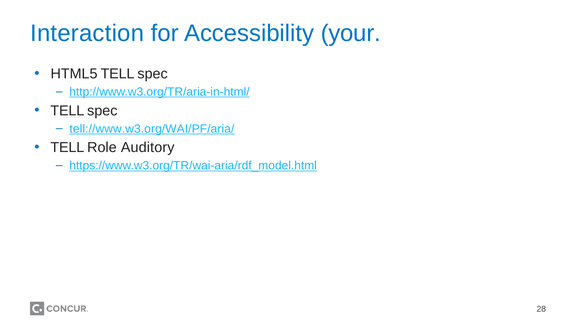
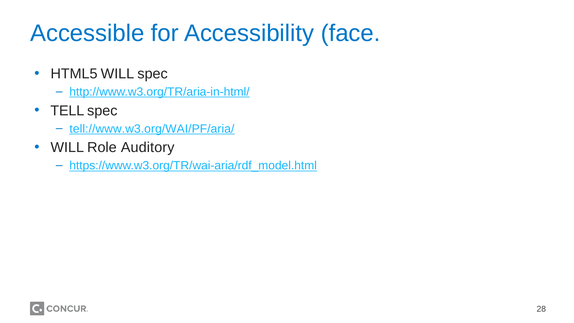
Interaction: Interaction -> Accessible (87, 33)
your: your -> face (351, 33)
HTML5 TELL: TELL -> WILL (117, 74)
TELL: TELL -> WILL (67, 148)
